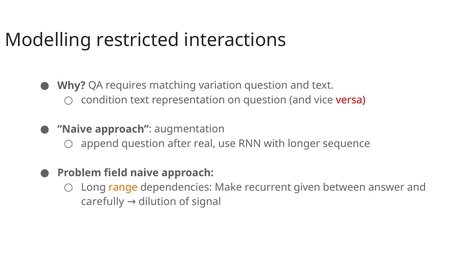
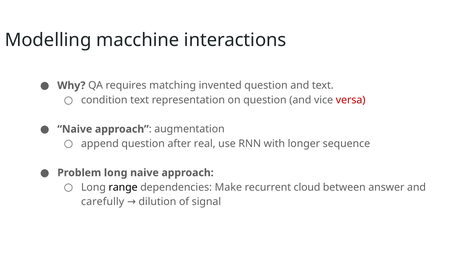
restricted: restricted -> macchine (138, 40)
variation: variation -> invented (220, 86)
Problem field: field -> long (116, 173)
range colour: orange -> black (123, 187)
given: given -> cloud (307, 187)
